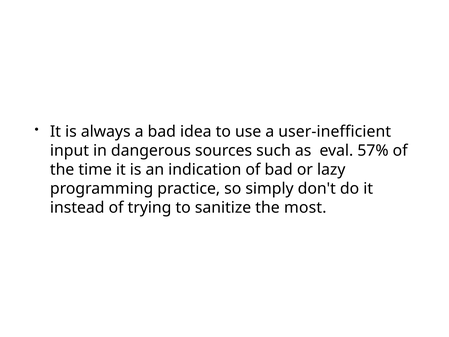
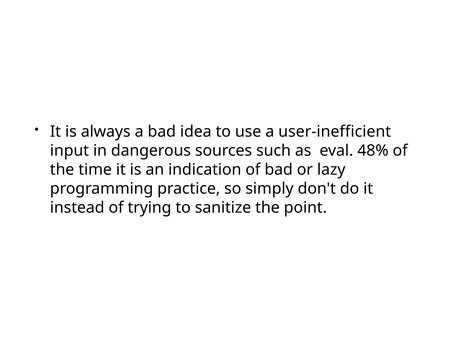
57%: 57% -> 48% (373, 151)
most: most -> point (305, 207)
